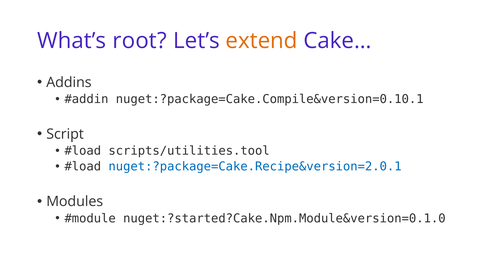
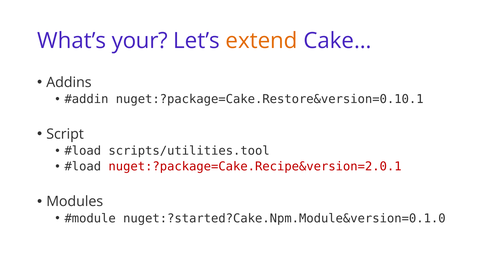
root: root -> your (140, 41)
nuget:?package=Cake.Compile&version=0.10.1: nuget:?package=Cake.Compile&version=0.10.1 -> nuget:?package=Cake.Restore&version=0.10.1 (270, 99)
nuget:?package=Cake.Recipe&version=2.0.1 colour: blue -> red (255, 167)
